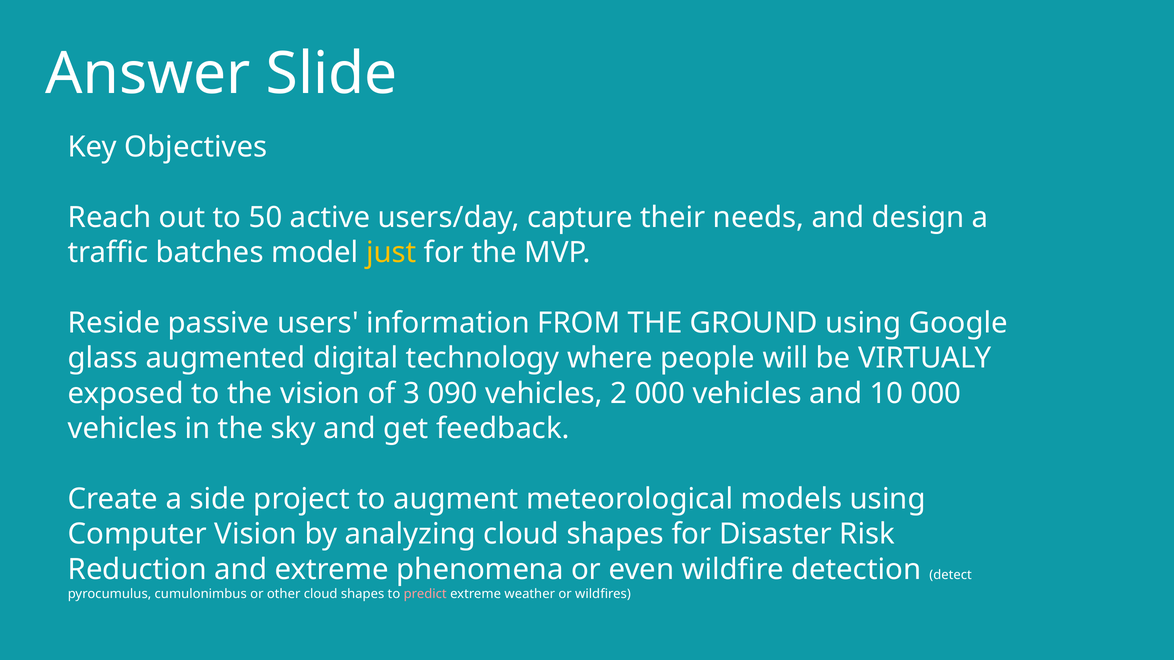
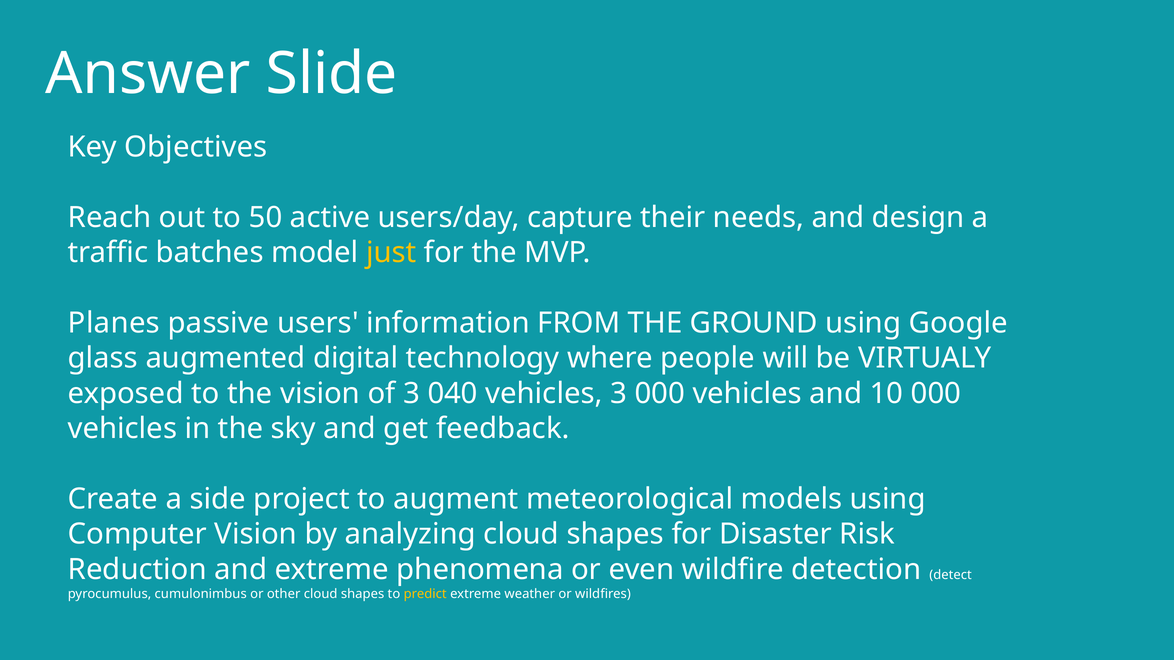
Reside: Reside -> Planes (114, 323)
090: 090 -> 040 (453, 394)
vehicles 2: 2 -> 3 (618, 394)
predict colour: pink -> yellow (425, 594)
